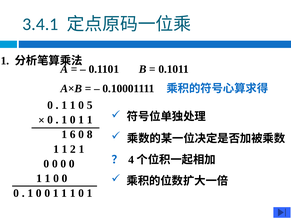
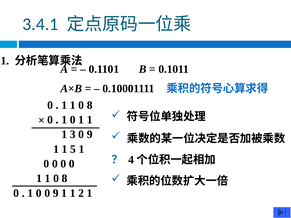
5: 5 -> 8 (90, 105)
6: 6 -> 3 (73, 135)
8: 8 -> 9 (90, 135)
2: 2 -> 5 (73, 149)
0: 0 -> 8 (65, 179)
1 0 0 1: 1 -> 9 (56, 193)
0: 0 -> 2 (81, 193)
